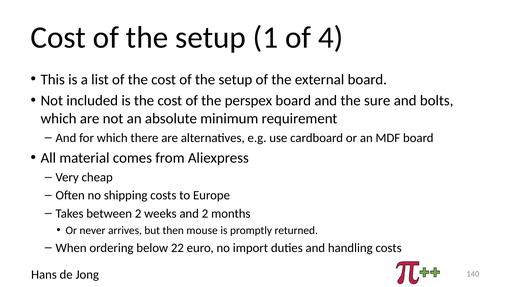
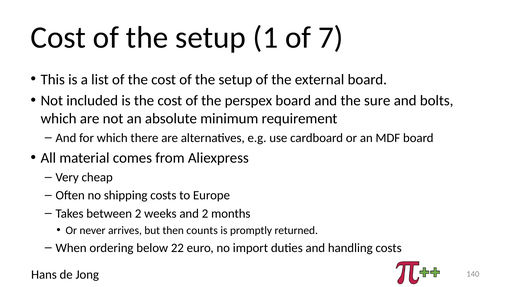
4: 4 -> 7 (331, 38)
mouse: mouse -> counts (202, 230)
